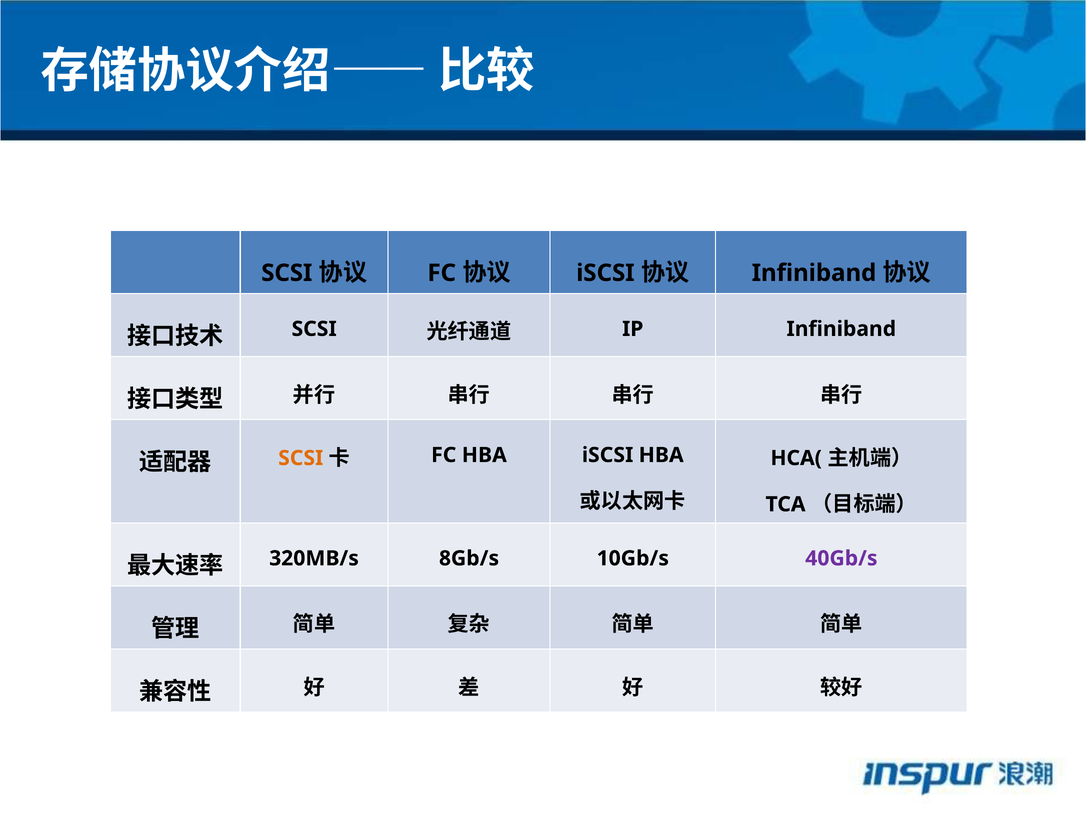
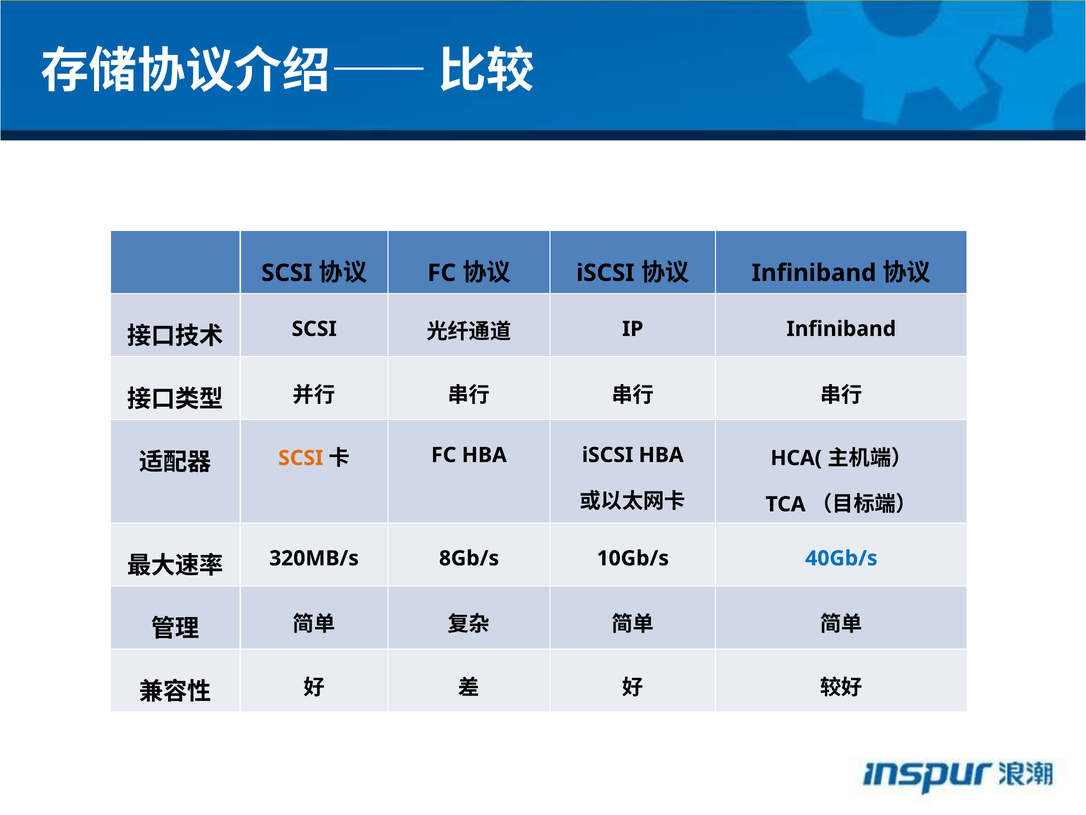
40Gb/s colour: purple -> blue (841, 558)
